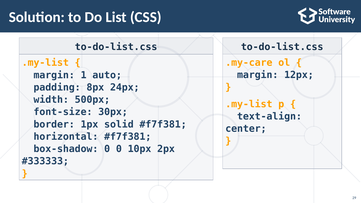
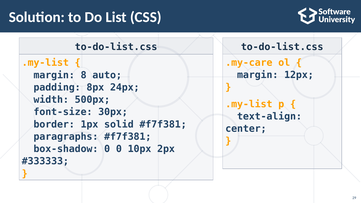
1: 1 -> 8 (84, 75)
horizontal: horizontal -> paragraphs (66, 137)
